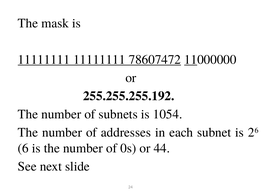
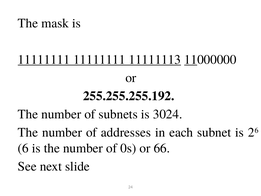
78607472: 78607472 -> 11111113 (155, 59)
1054: 1054 -> 3024 (168, 114)
44: 44 -> 66 (162, 148)
